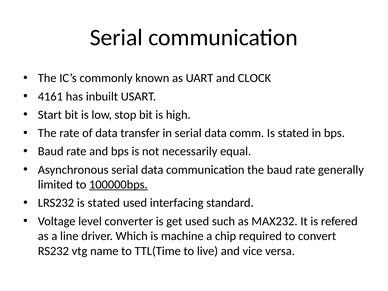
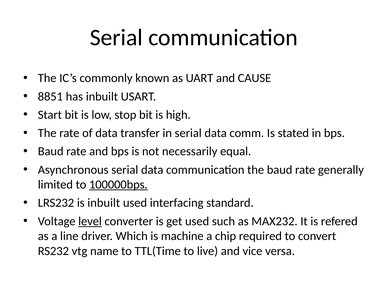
CLOCK: CLOCK -> CAUSE (254, 78)
4161: 4161 -> 8851 (50, 96)
LRS232 is stated: stated -> inbuilt (104, 203)
level underline: none -> present (90, 221)
